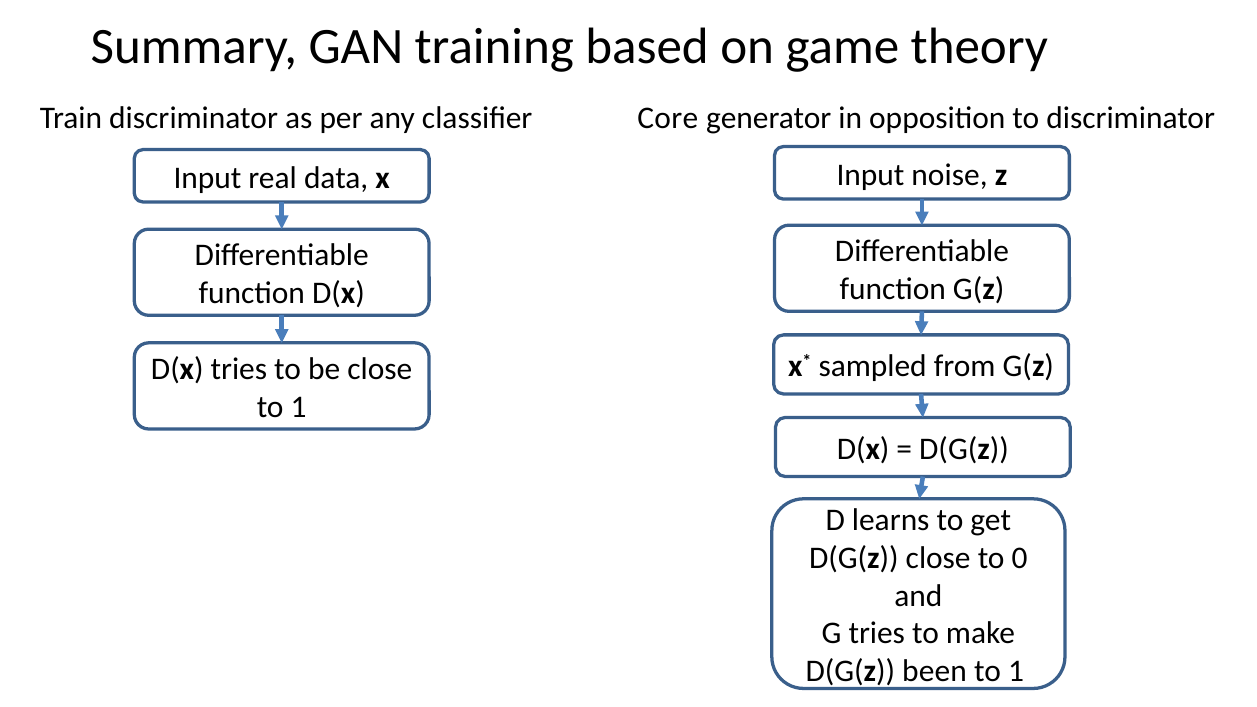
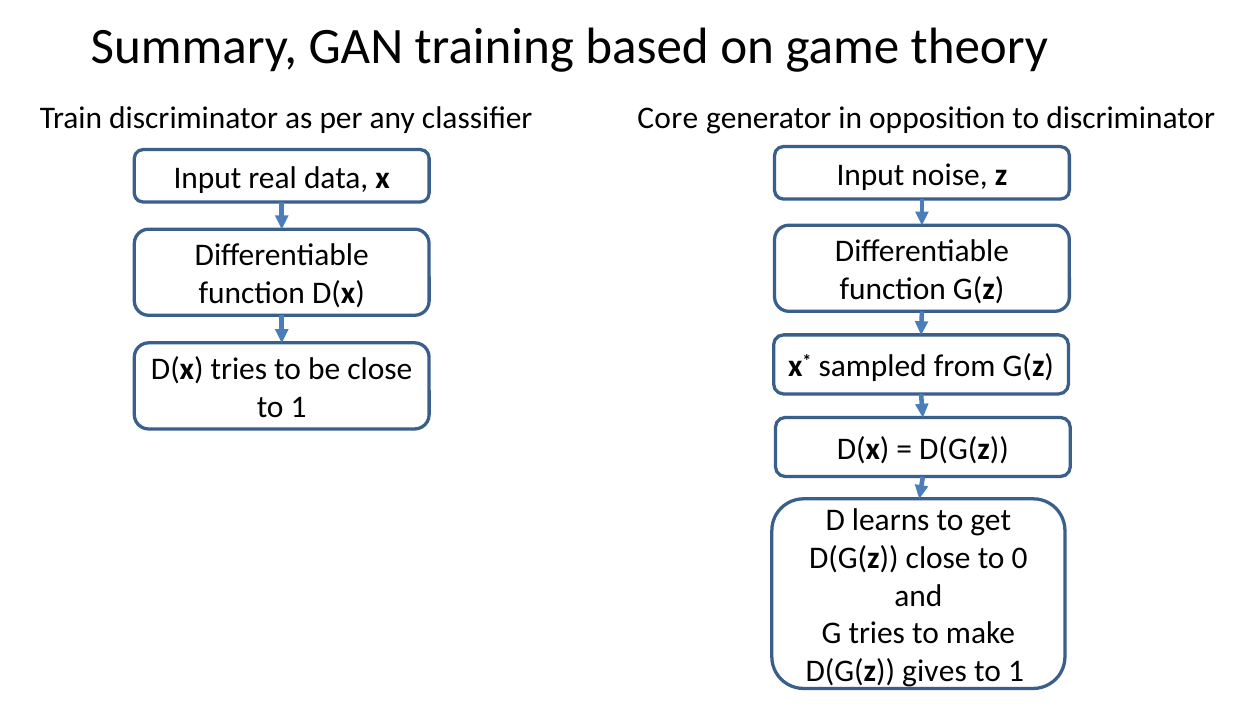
been: been -> gives (935, 671)
